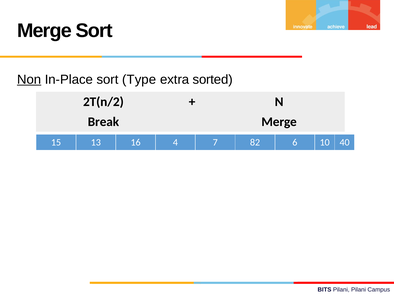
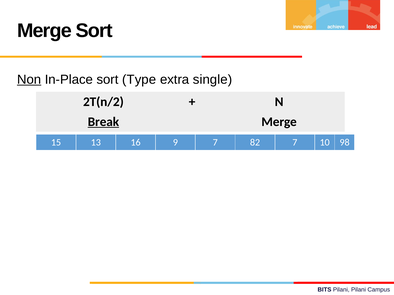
sorted: sorted -> single (213, 80)
Break underline: none -> present (103, 122)
4: 4 -> 9 (175, 143)
82 6: 6 -> 7 (295, 143)
40: 40 -> 98 (345, 143)
